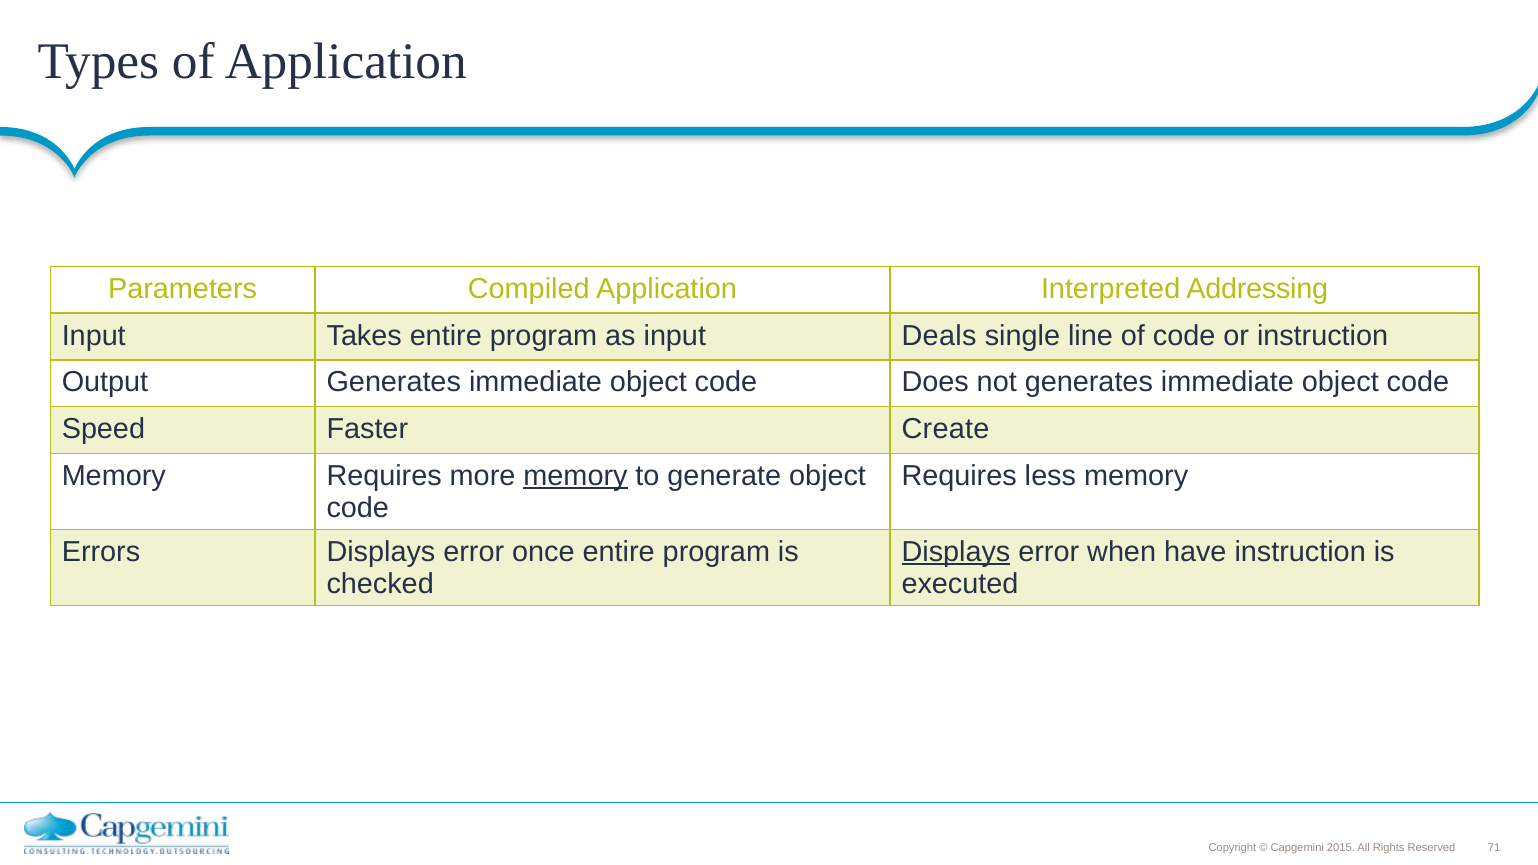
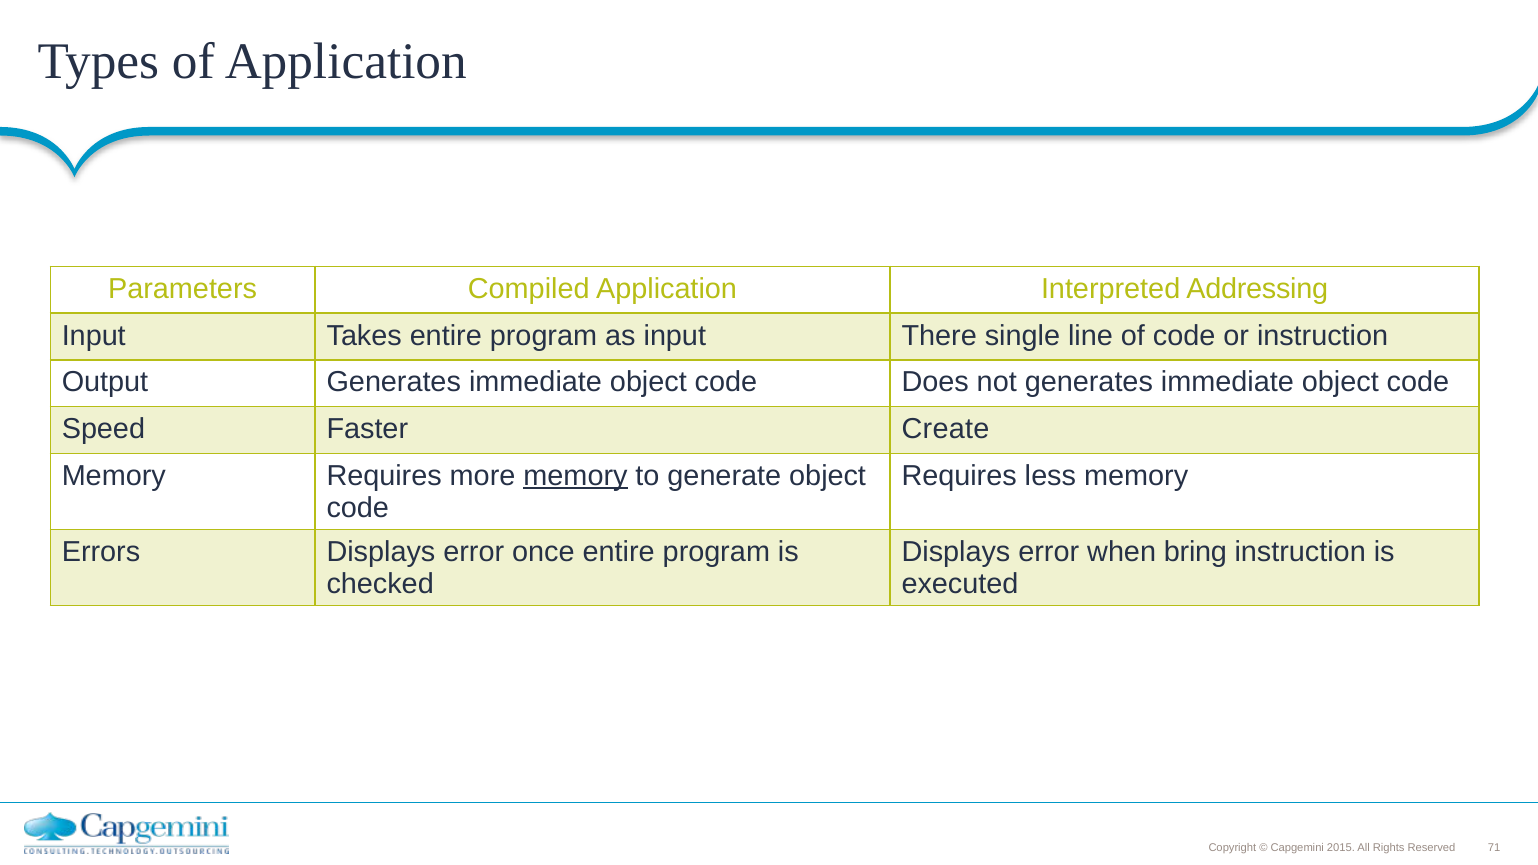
Deals: Deals -> There (939, 336)
Displays underline: present -> none (956, 552)
have: have -> bring (1195, 552)
